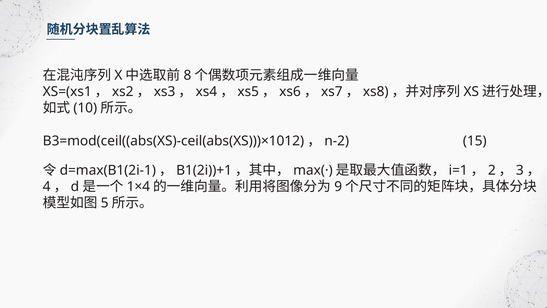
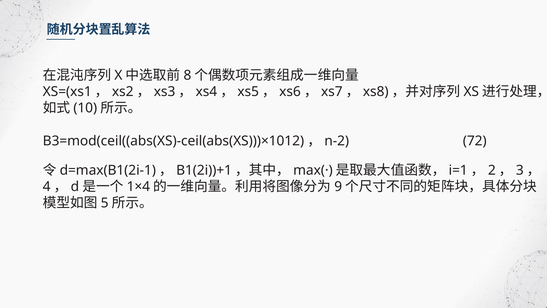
15: 15 -> 72 (475, 141)
